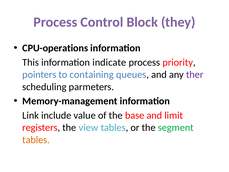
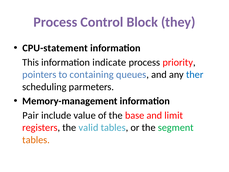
CPU-operations: CPU-operations -> CPU-statement (55, 48)
ther colour: purple -> blue (195, 75)
Link: Link -> Pair (31, 115)
view: view -> valid (88, 127)
